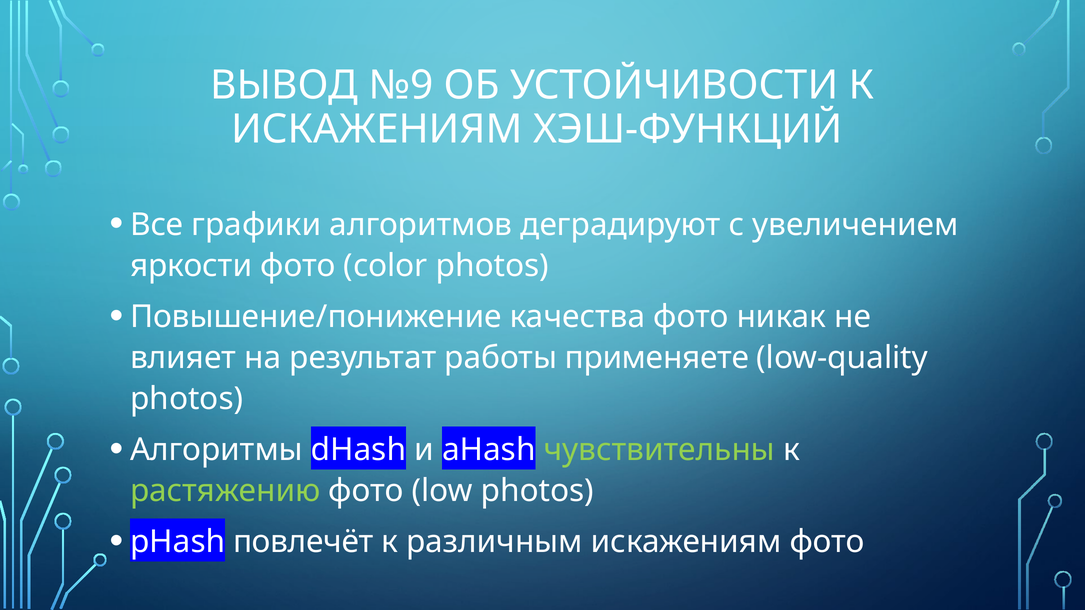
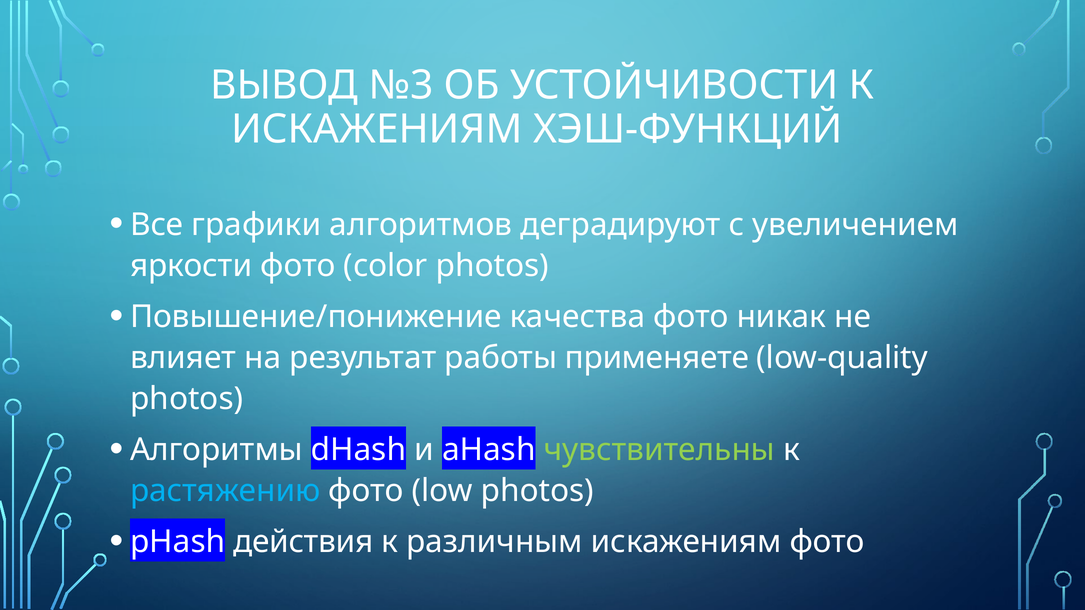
№9: №9 -> №3 (401, 86)
растяжению colour: light green -> light blue (225, 491)
повлечёт: повлечёт -> действия (303, 542)
